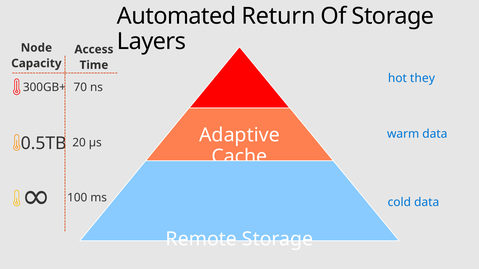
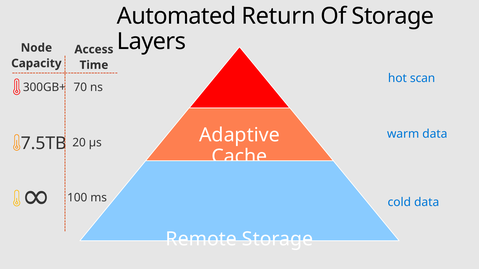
they: they -> scan (423, 78)
0.5TB: 0.5TB -> 7.5TB (44, 144)
